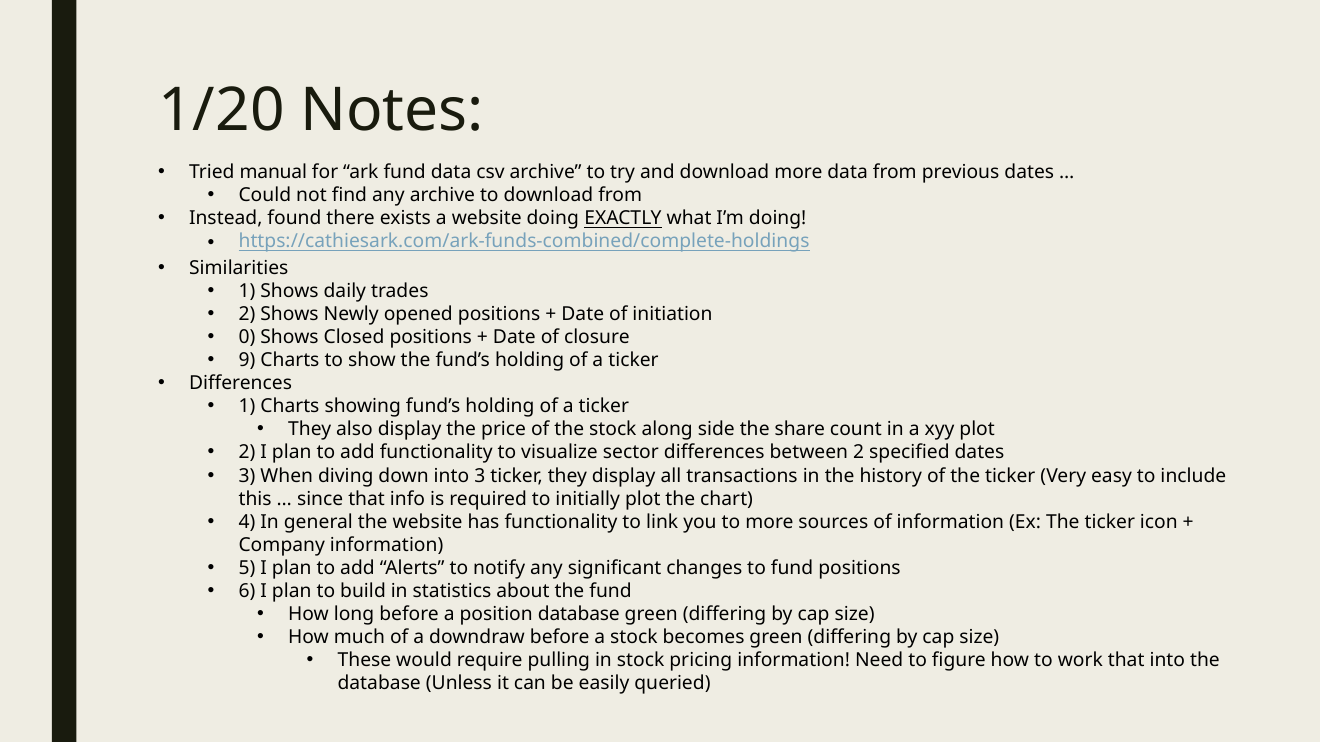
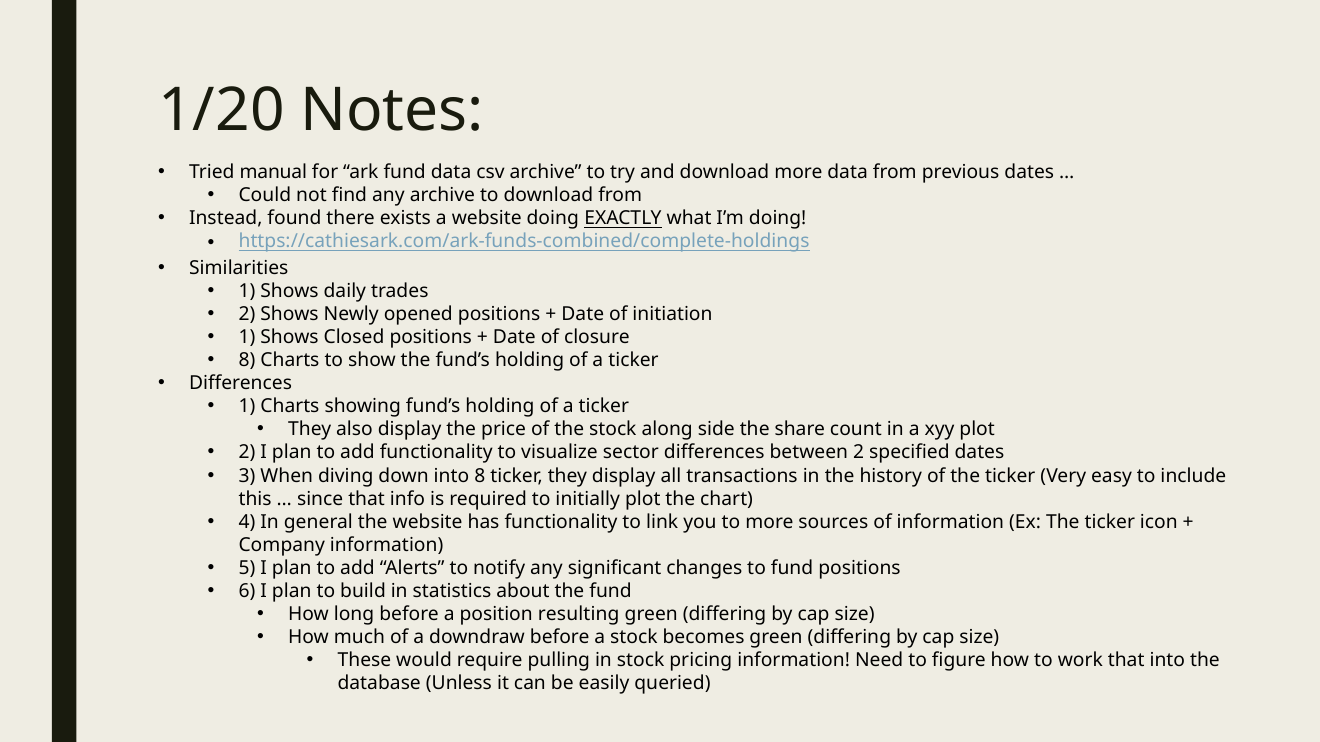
0: 0 -> 1 (247, 337)
9: 9 -> 8 (247, 360)
into 3: 3 -> 8 (480, 476)
position database: database -> resulting (579, 615)
